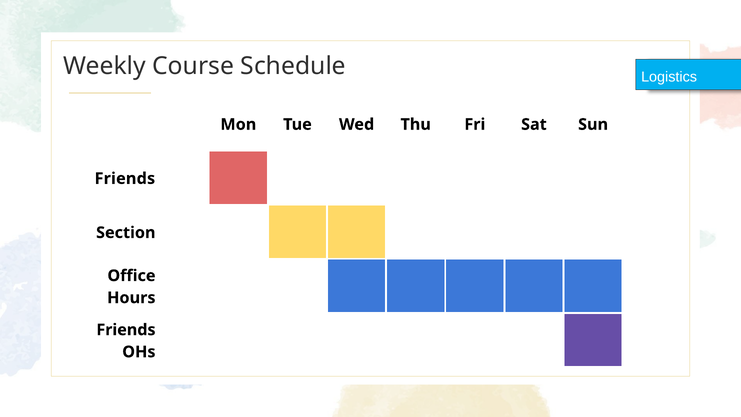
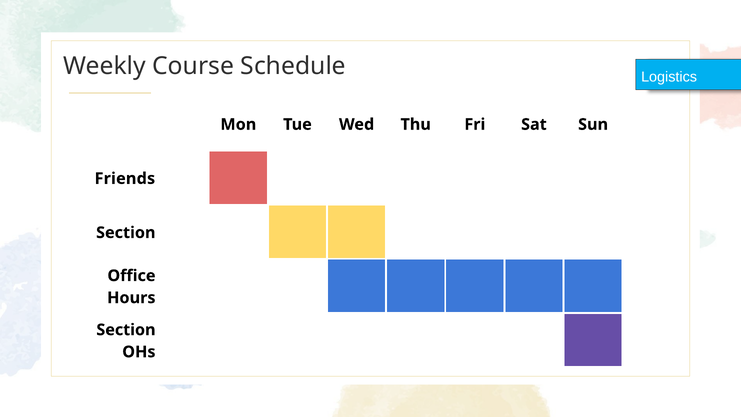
Friends: Friends -> Section (126, 330)
